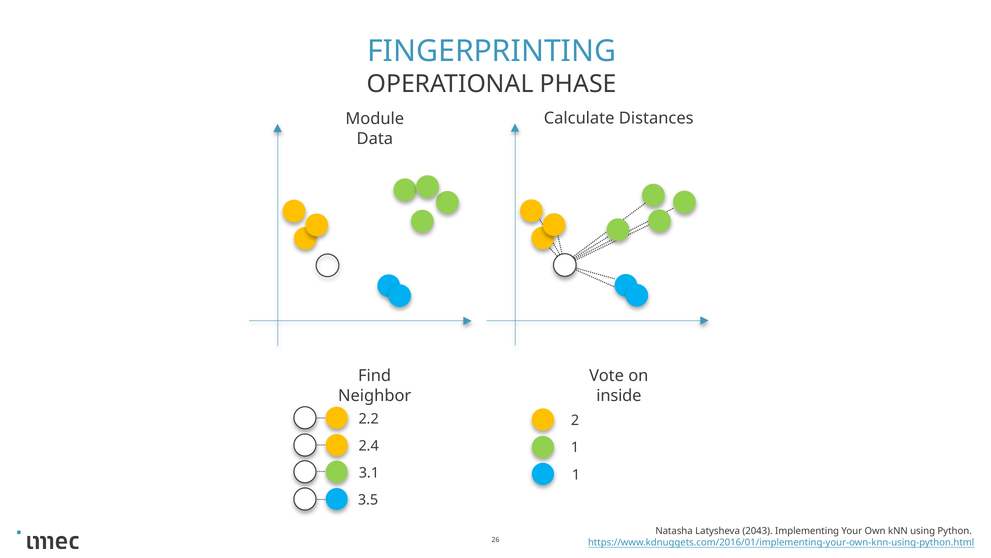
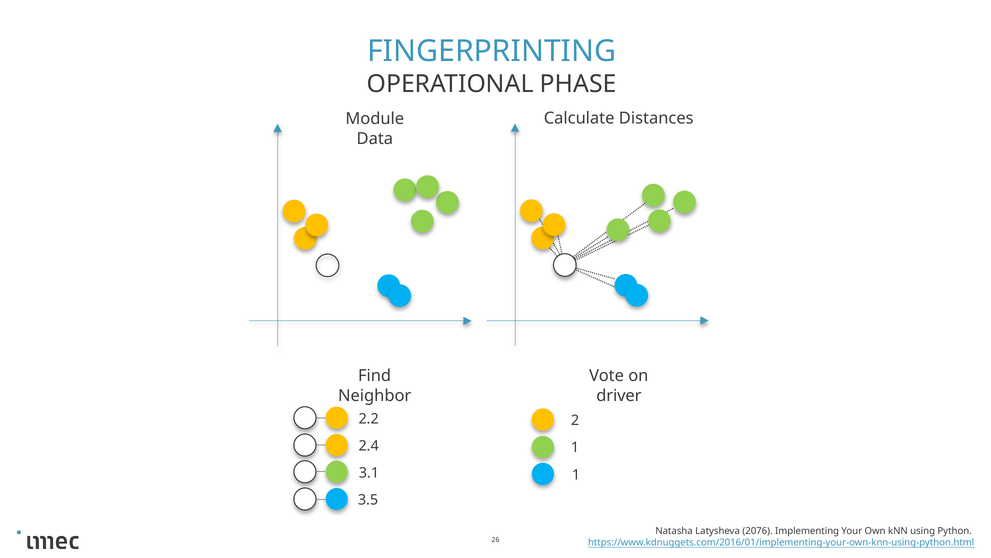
inside: inside -> driver (619, 395)
2043: 2043 -> 2076 (758, 531)
